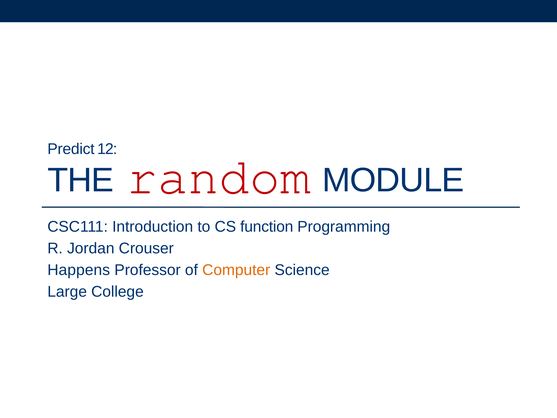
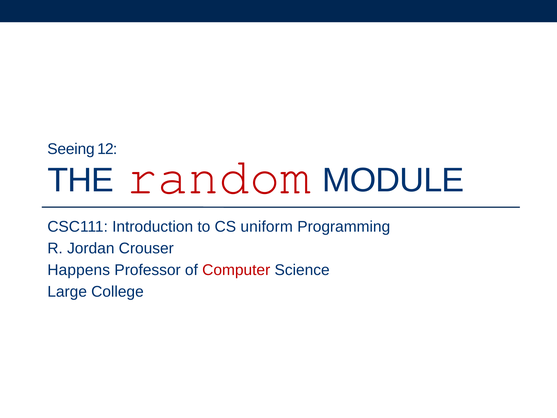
Predict: Predict -> Seeing (71, 149)
function: function -> uniform (267, 227)
Computer colour: orange -> red (236, 270)
